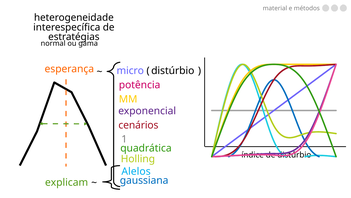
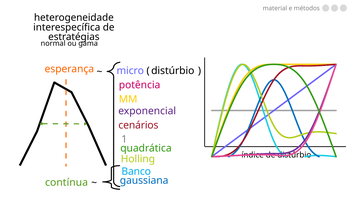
Alelos: Alelos -> Banco (136, 171)
explicam: explicam -> contínua (67, 182)
